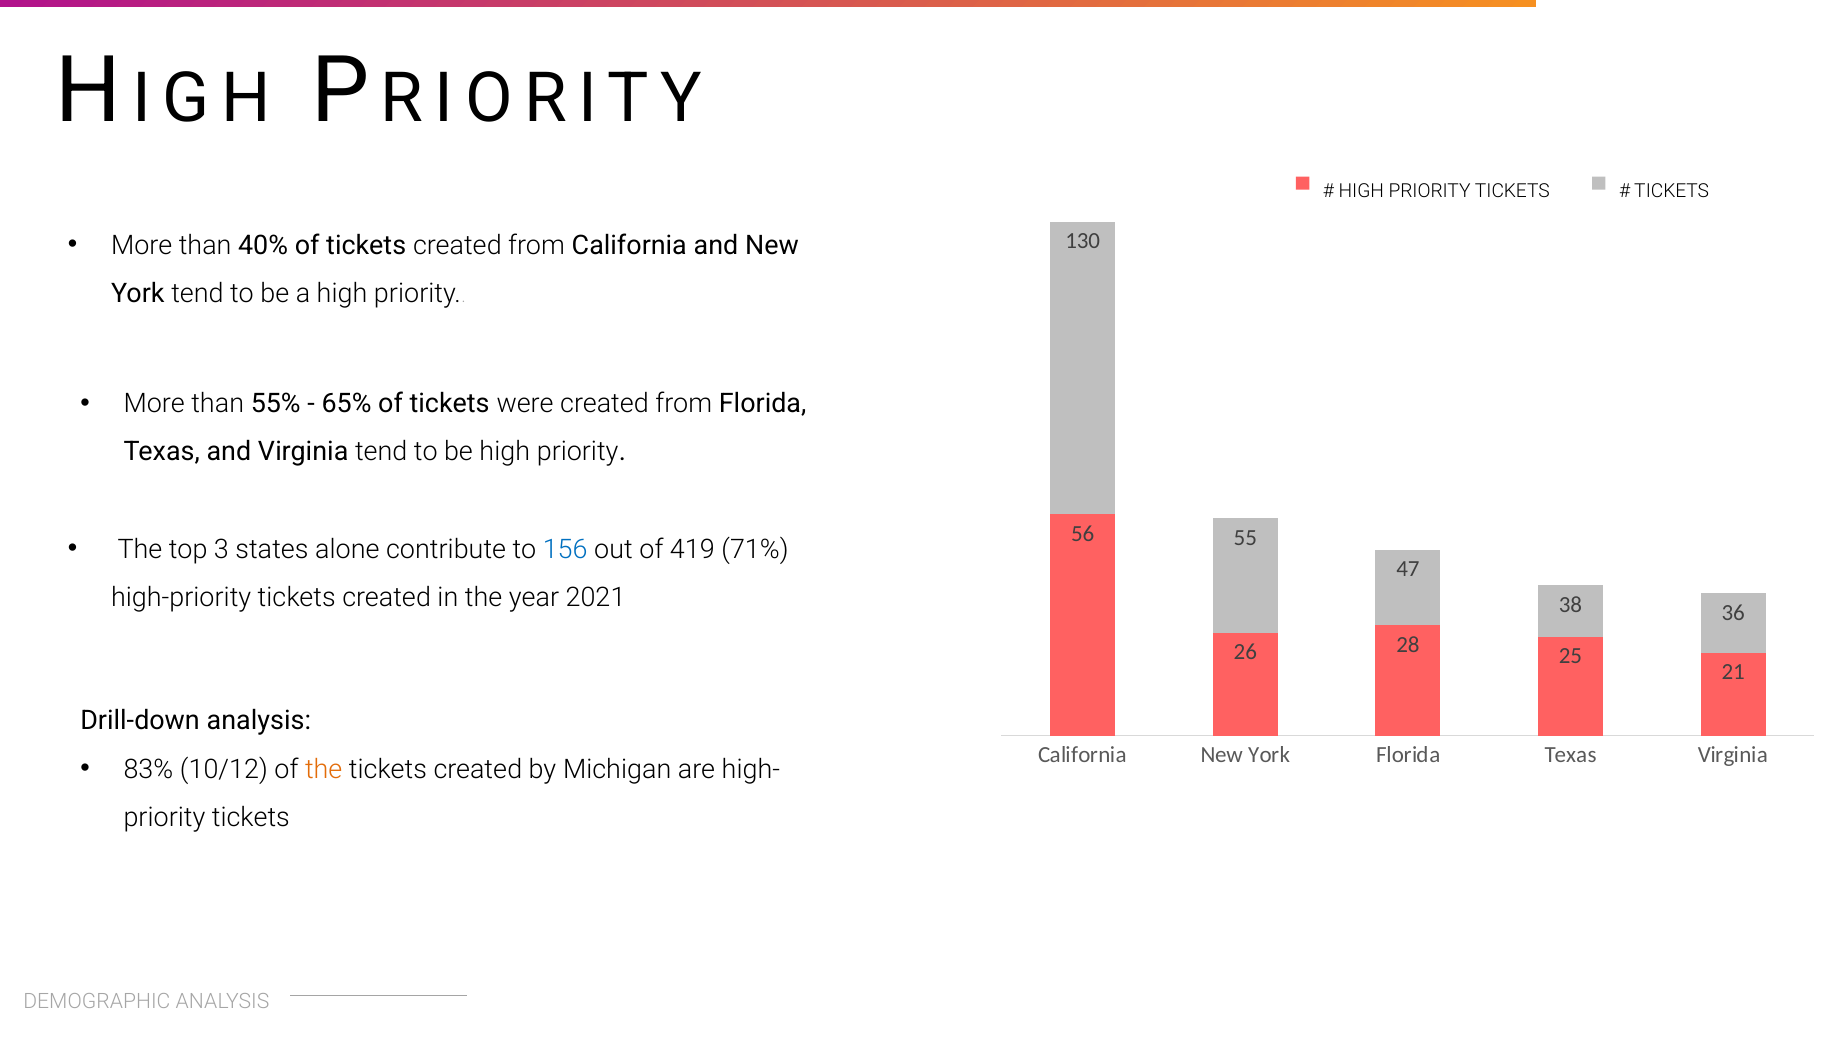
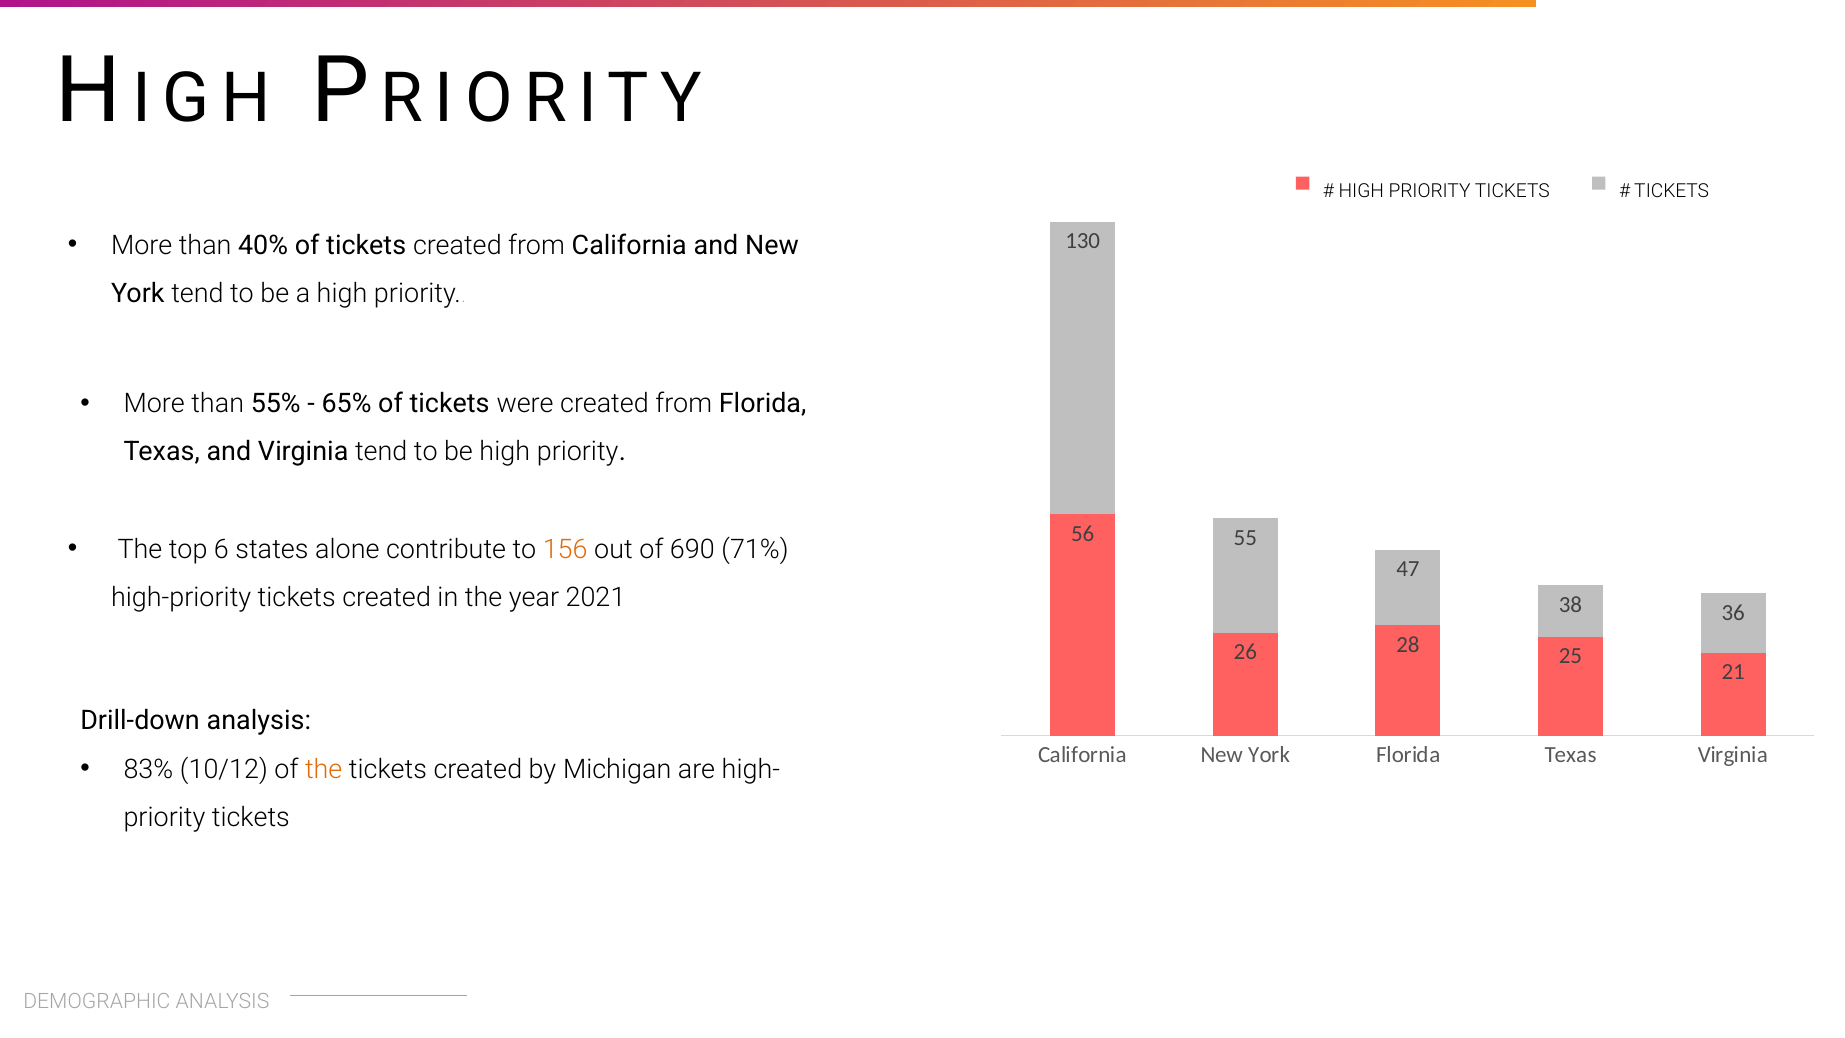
3: 3 -> 6 (221, 549)
156 colour: blue -> orange (565, 549)
419: 419 -> 690 (692, 549)
